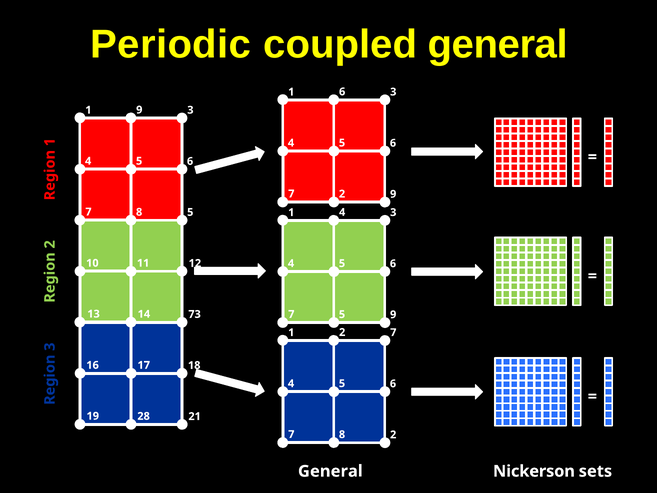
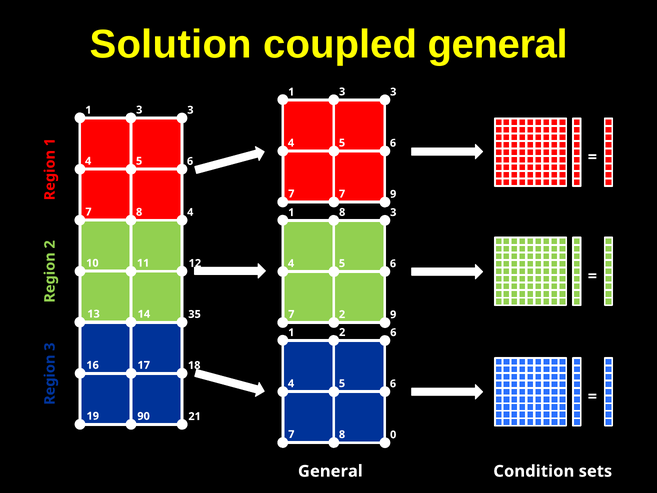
Periodic: Periodic -> Solution (171, 44)
6: 6 -> 3 (342, 92)
9: 9 -> 3 (139, 110)
7 2: 2 -> 7 (342, 194)
5: 5 -> 4 (190, 212)
1 4: 4 -> 8 (342, 212)
73: 73 -> 35 (195, 314)
7 5: 5 -> 2 (342, 314)
2 7: 7 -> 6 (393, 332)
28: 28 -> 90 (144, 416)
8 2: 2 -> 0 (393, 434)
Nickerson: Nickerson -> Condition (534, 471)
